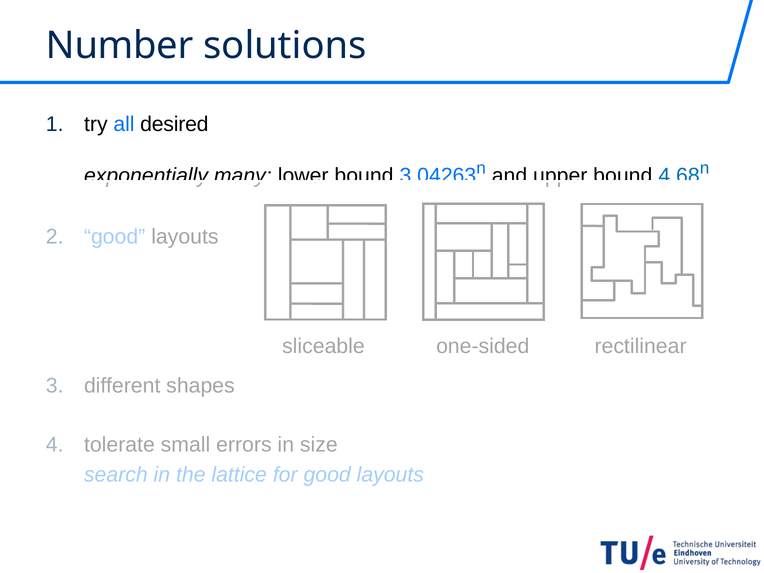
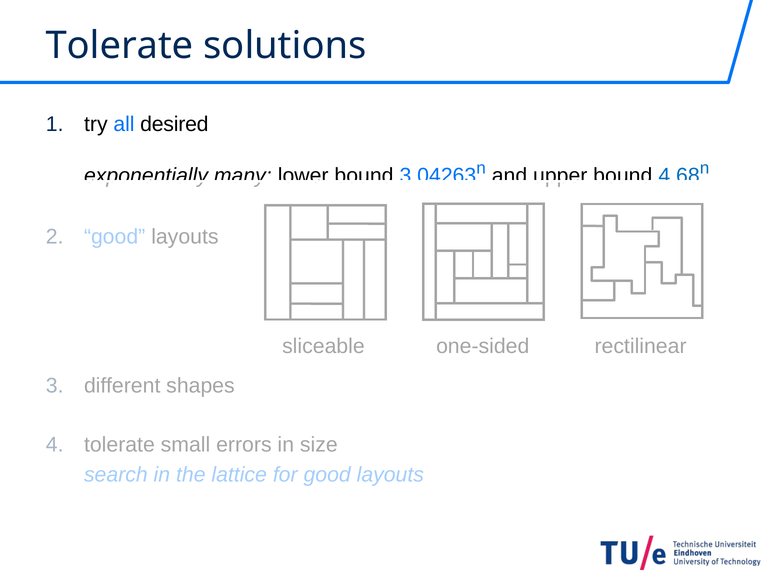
Number: Number -> Tolerate (120, 46)
